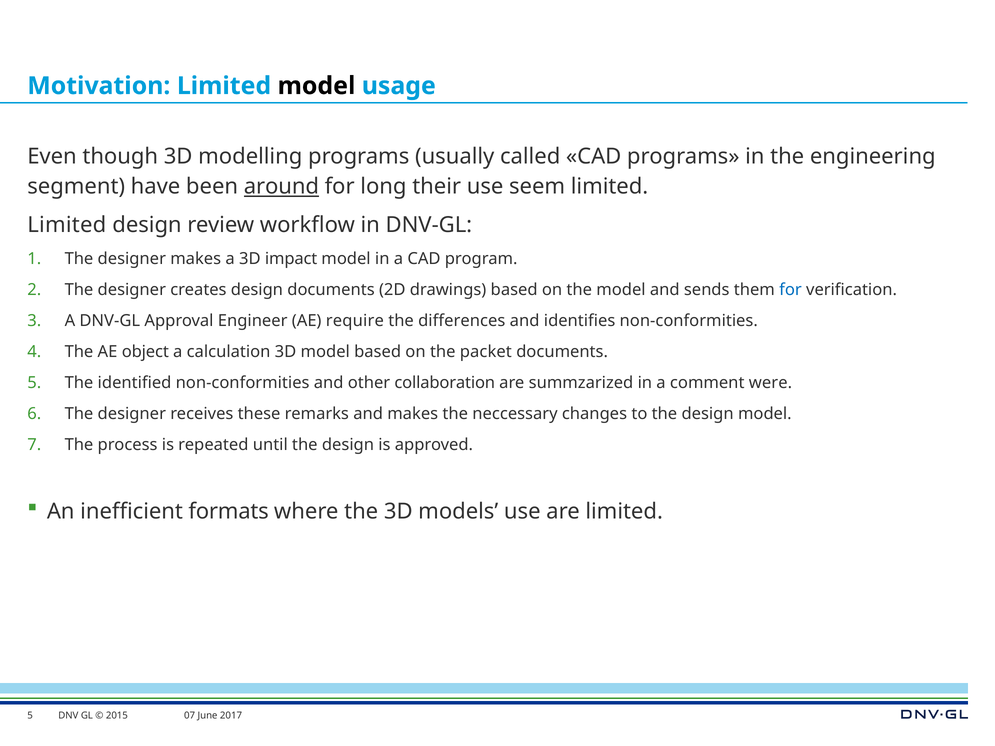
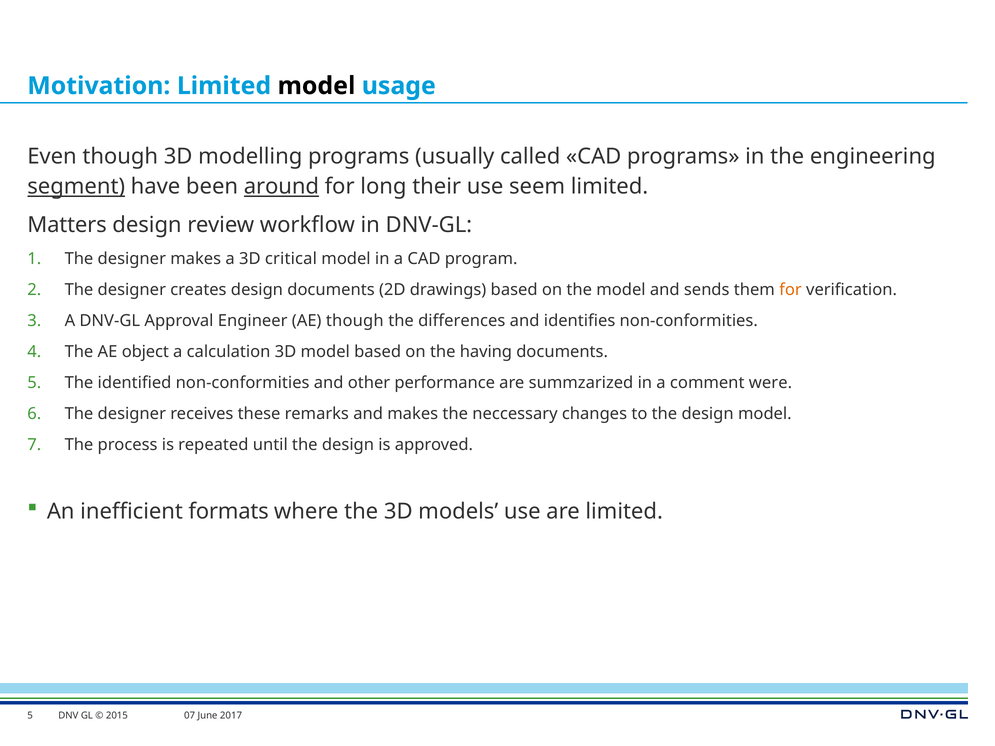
segment underline: none -> present (76, 187)
Limited: Limited -> Matters (67, 225)
impact: impact -> critical (291, 259)
for colour: blue -> orange (791, 290)
AE require: require -> though (355, 321)
packet: packet -> having (486, 352)
collaboration: collaboration -> performance (445, 383)
